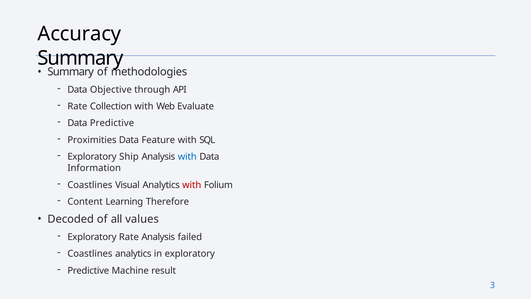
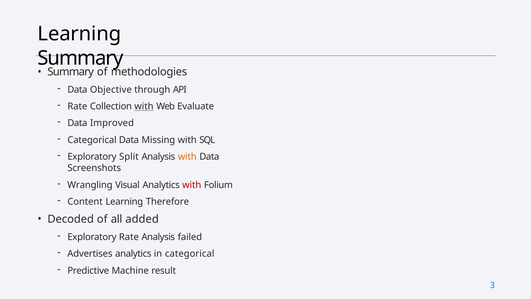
Accuracy: Accuracy -> Learning (79, 34)
with underline: none -> present (144, 106)
Data Predictive: Predictive -> Improved (112, 123)
Proximities: Proximities -> Categorical (92, 140)
Feature: Feature -> Missing (158, 140)
Ship: Ship -> Split (129, 157)
with colour: blue -> orange (187, 157)
Information: Information -> Screenshots (94, 168)
Coastlines: Coastlines -> Wrangling (90, 185)
values: values -> added (142, 219)
Coastlines: Coastlines -> Advertises (90, 253)
in exploratory: exploratory -> categorical (190, 253)
